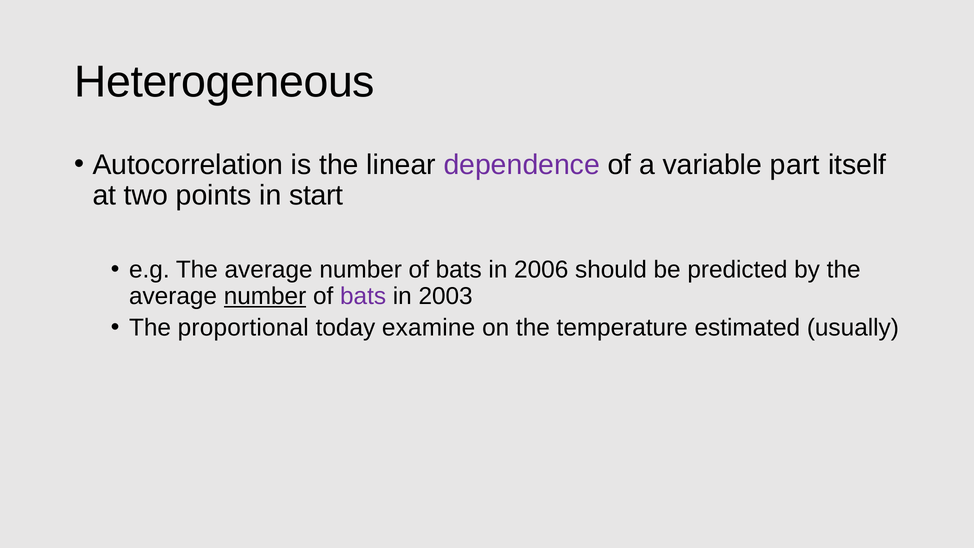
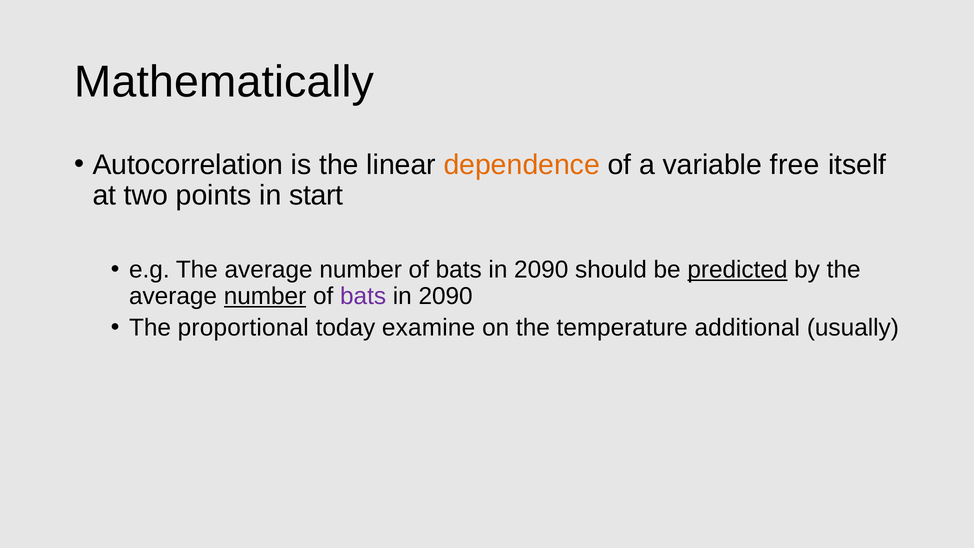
Heterogeneous: Heterogeneous -> Mathematically (224, 82)
dependence colour: purple -> orange (522, 165)
part: part -> free (795, 165)
2006: 2006 -> 2090 (541, 270)
predicted underline: none -> present (737, 270)
2003: 2003 -> 2090 (446, 296)
estimated: estimated -> additional (747, 327)
